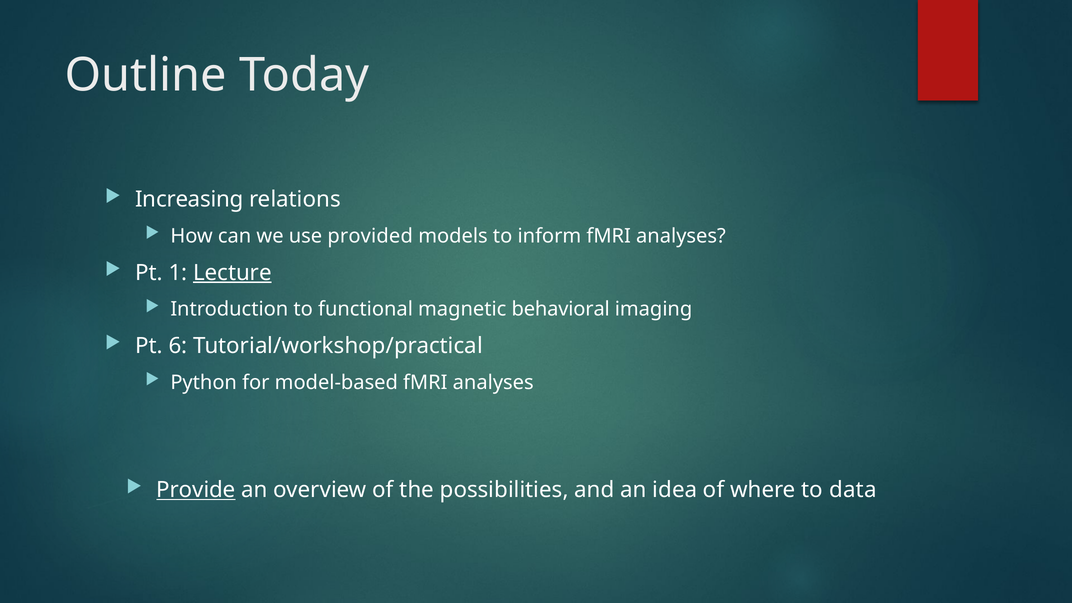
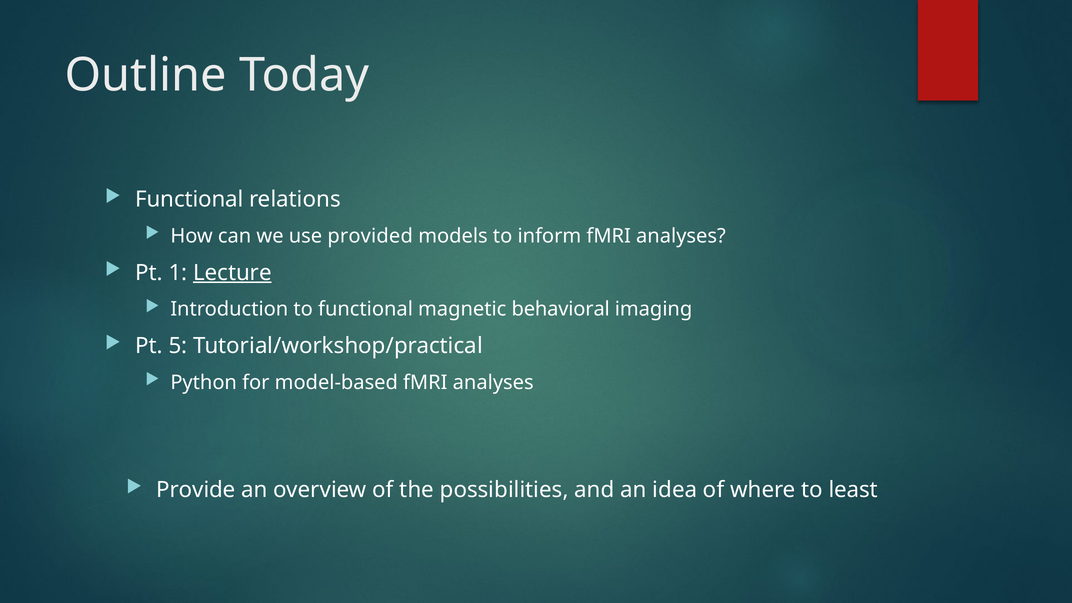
Increasing: Increasing -> Functional (189, 200)
6: 6 -> 5 (178, 346)
Provide underline: present -> none (196, 490)
data: data -> least (853, 490)
